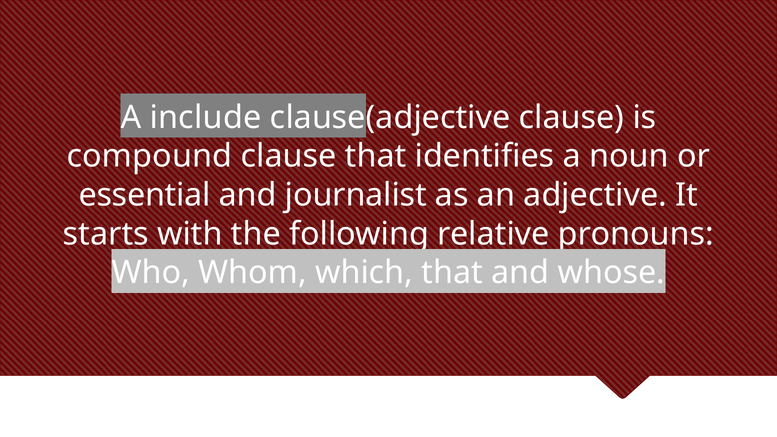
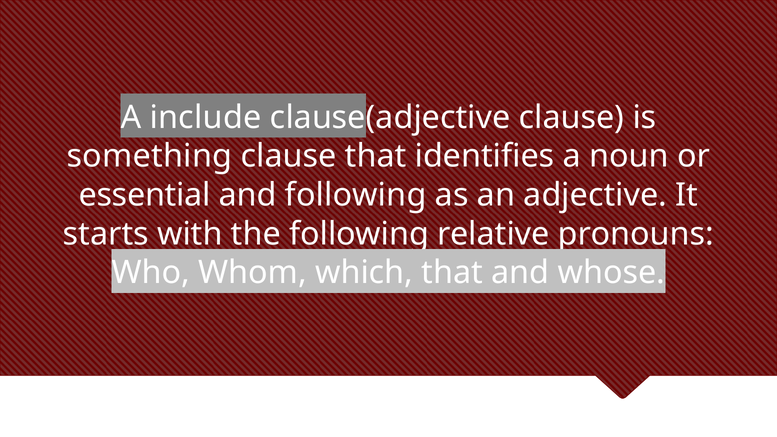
compound: compound -> something (149, 156)
and journalist: journalist -> following (356, 195)
